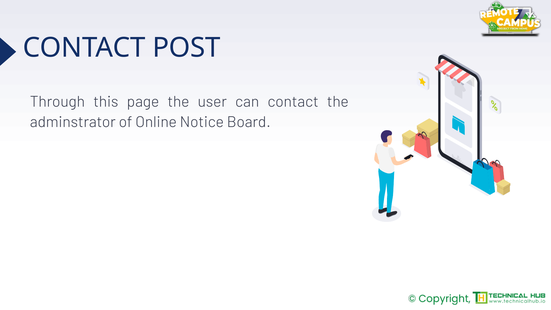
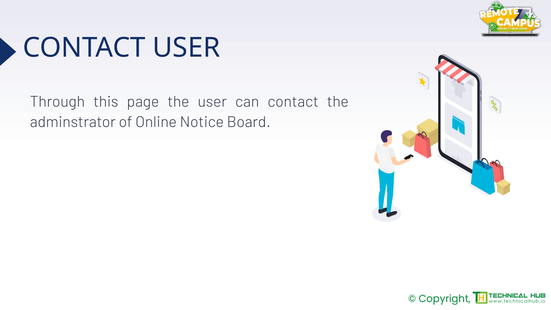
CONTACT POST: POST -> USER (186, 48)
